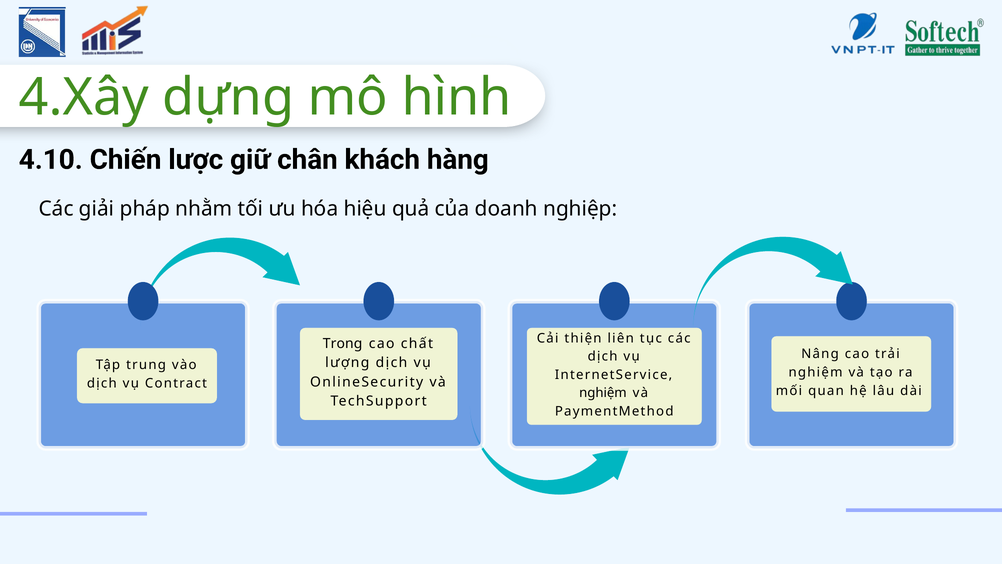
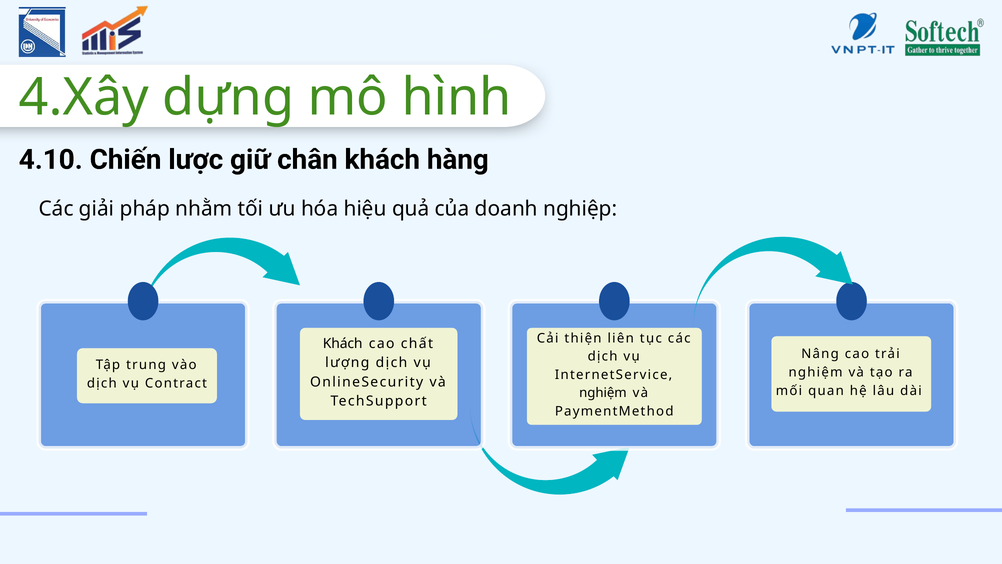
Trong: Trong -> Khách (343, 343)
